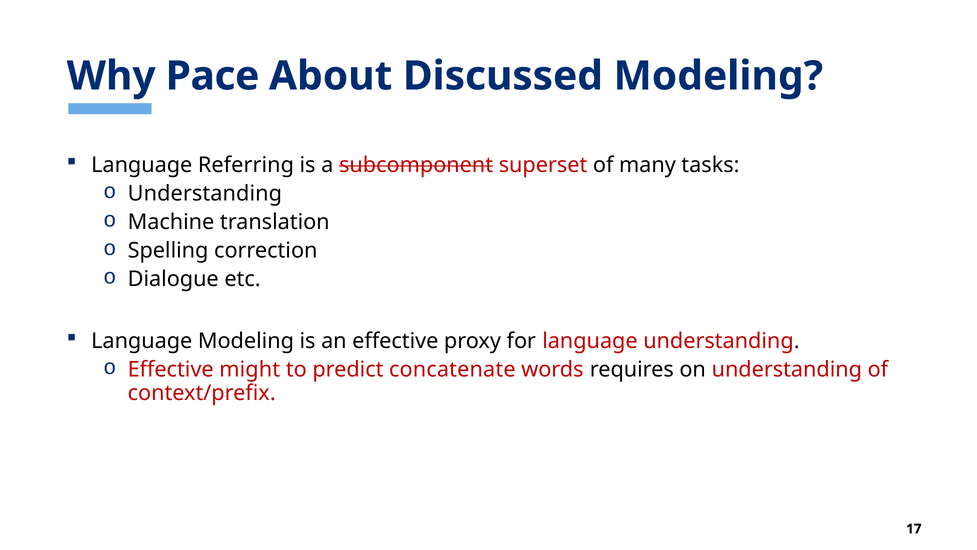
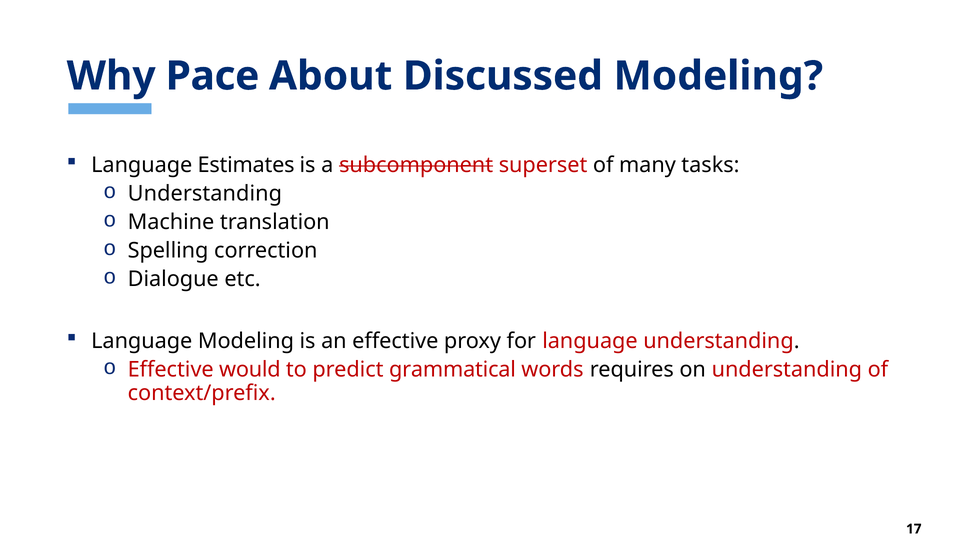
Referring: Referring -> Estimates (246, 165)
might: might -> would (250, 369)
concatenate: concatenate -> grammatical (453, 369)
